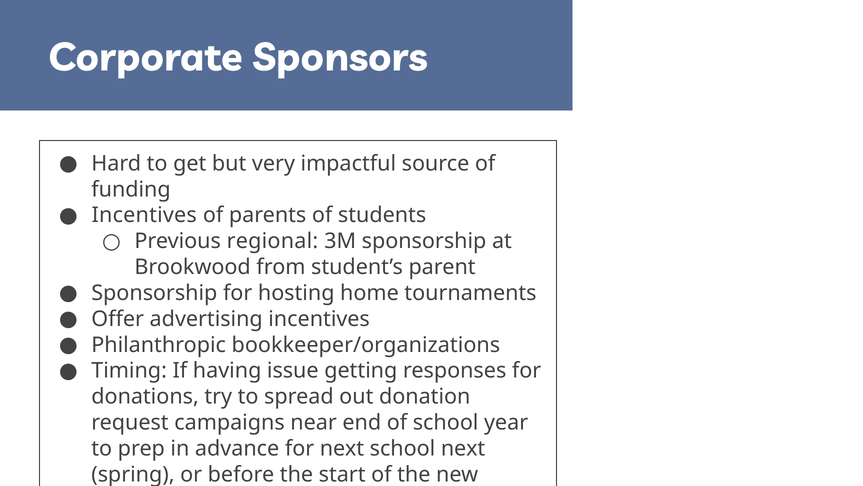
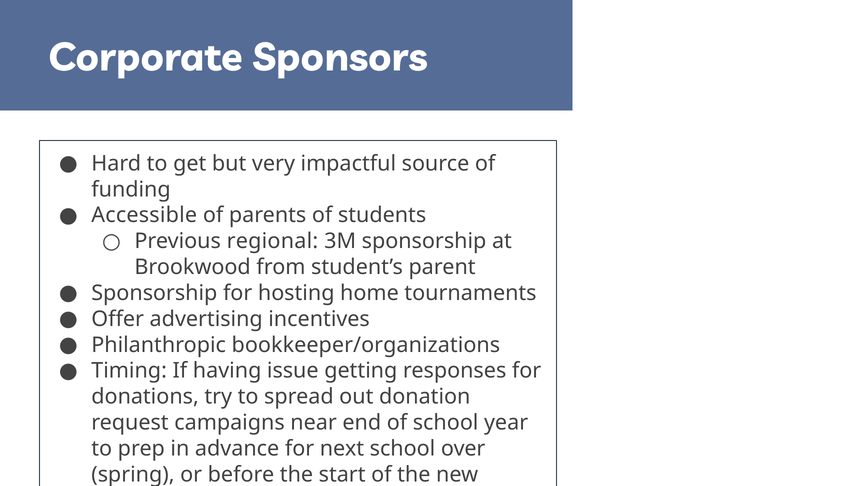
Incentives: Incentives -> Accessible (144, 215)
school next: next -> over (463, 448)
